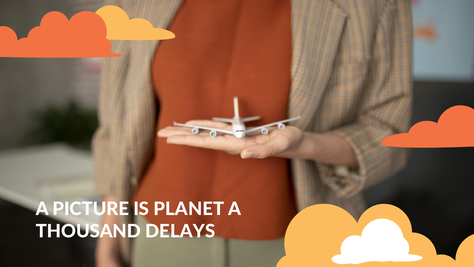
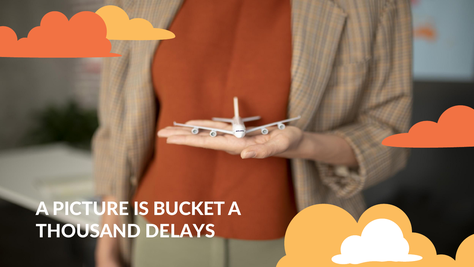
PLANET: PLANET -> BUCKET (189, 209)
